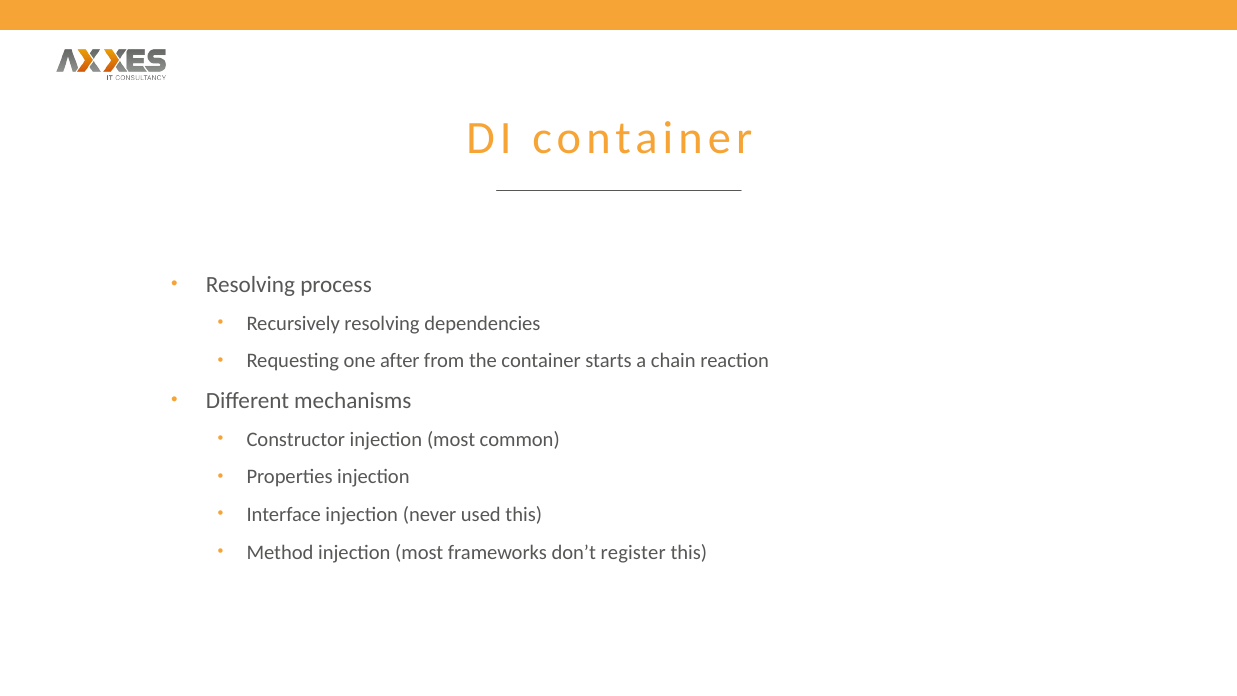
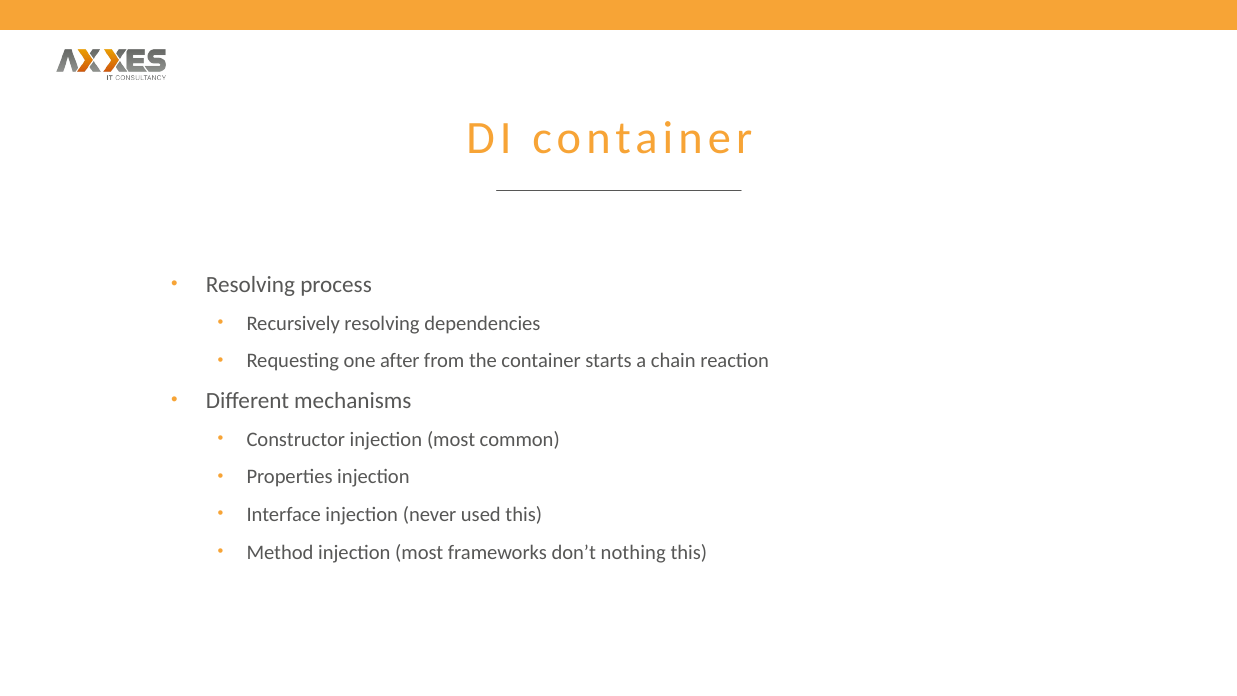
register: register -> nothing (633, 552)
